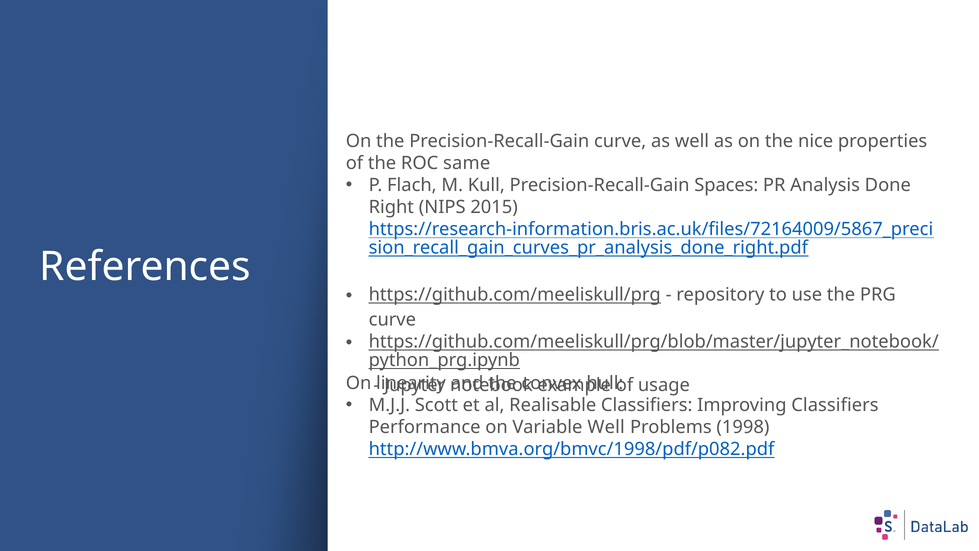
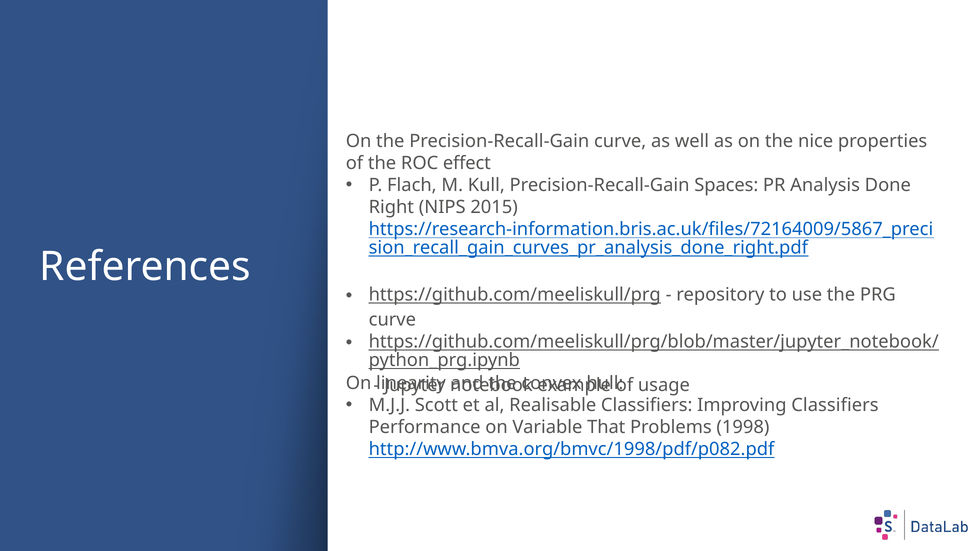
same: same -> effect (467, 163)
Variable Well: Well -> That (606, 427)
